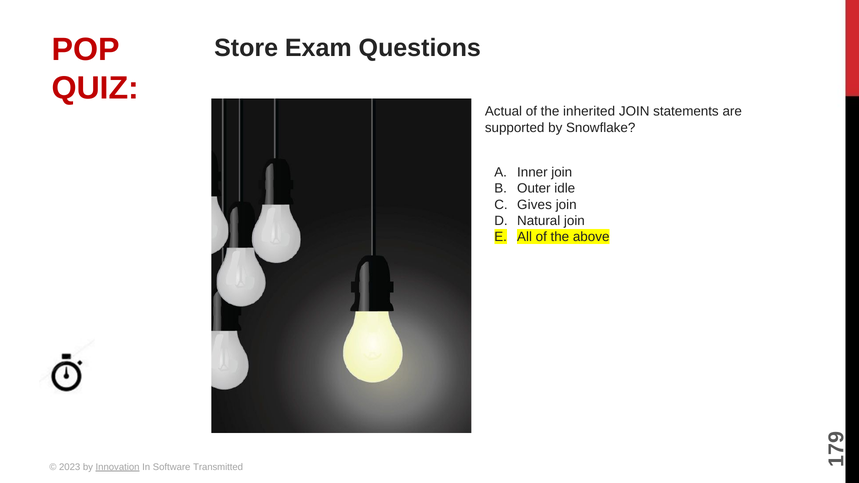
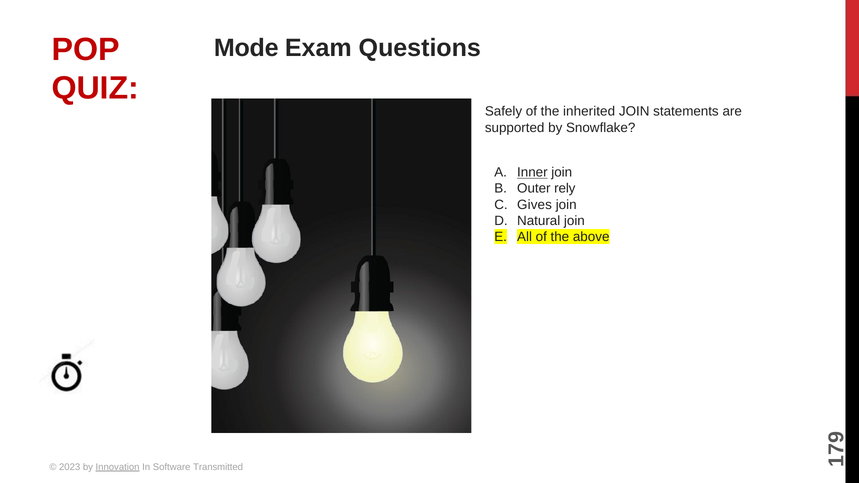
Store: Store -> Mode (246, 48)
Actual: Actual -> Safely (503, 112)
Inner underline: none -> present (532, 172)
idle: idle -> rely (565, 189)
